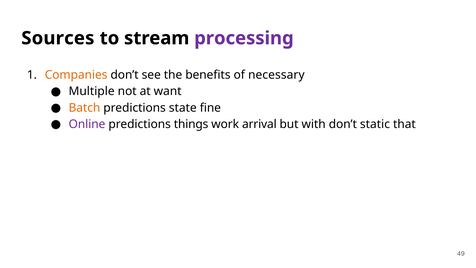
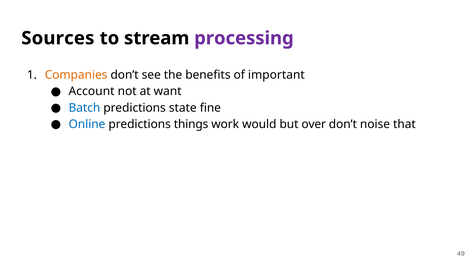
necessary: necessary -> important (276, 75)
Multiple: Multiple -> Account (92, 91)
Batch colour: orange -> blue (84, 108)
Online colour: purple -> blue (87, 124)
arrival: arrival -> would (259, 124)
with: with -> over (314, 124)
static: static -> noise (375, 124)
